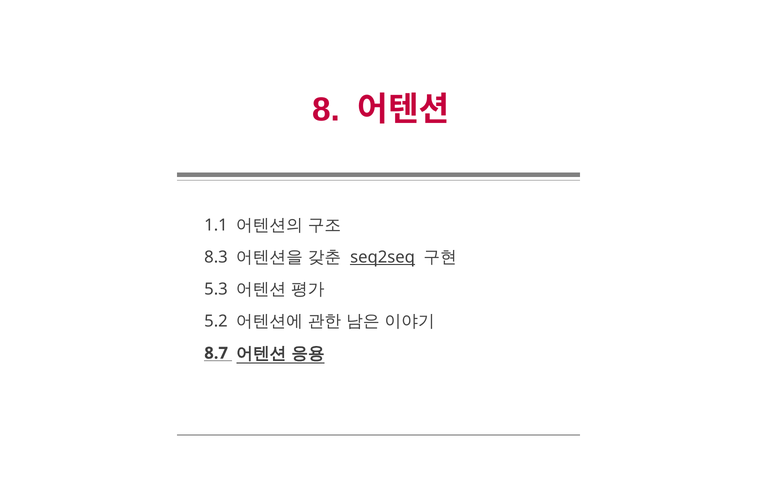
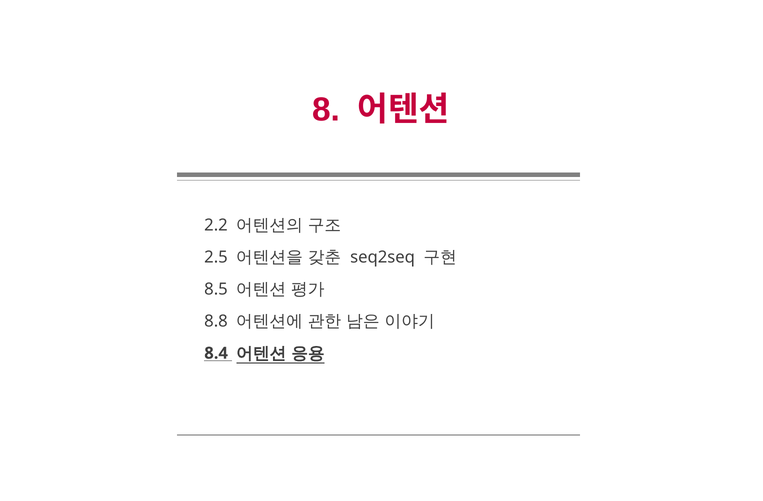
1.1: 1.1 -> 2.2 (216, 226)
8.3: 8.3 -> 2.5 (216, 257)
seq2seq underline: present -> none (383, 257)
5.3: 5.3 -> 8.5 (216, 289)
5.2: 5.2 -> 8.8 (216, 321)
8.7: 8.7 -> 8.4 (216, 353)
